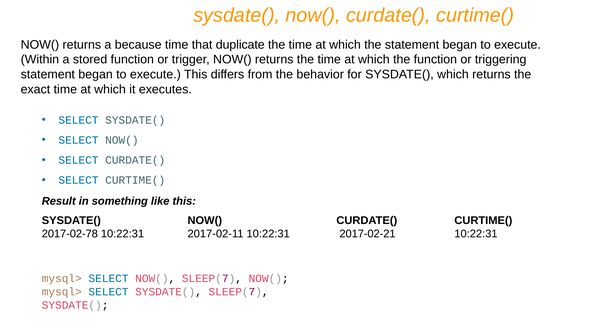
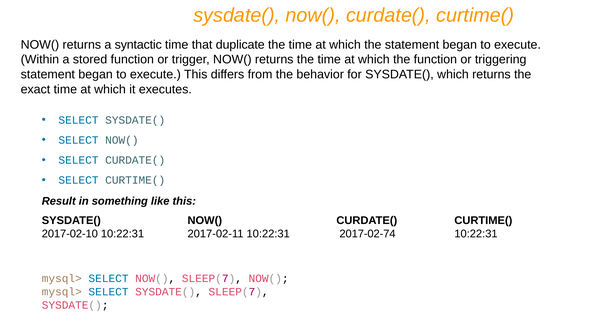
because: because -> syntactic (138, 45)
2017-02-78: 2017-02-78 -> 2017-02-10 (70, 234)
2017-02-21: 2017-02-21 -> 2017-02-74 (368, 234)
